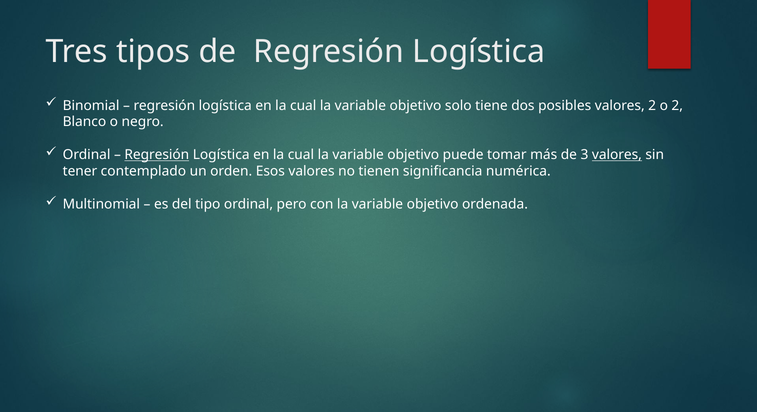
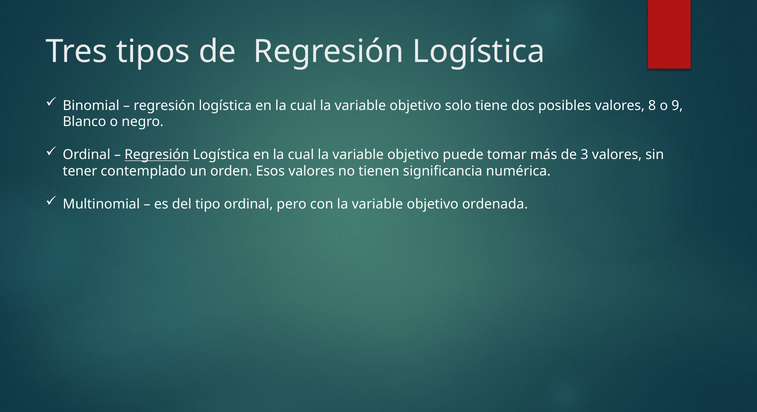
valores 2: 2 -> 8 (652, 105)
o 2: 2 -> 9 (677, 105)
valores underline: present -> none (617, 155)
